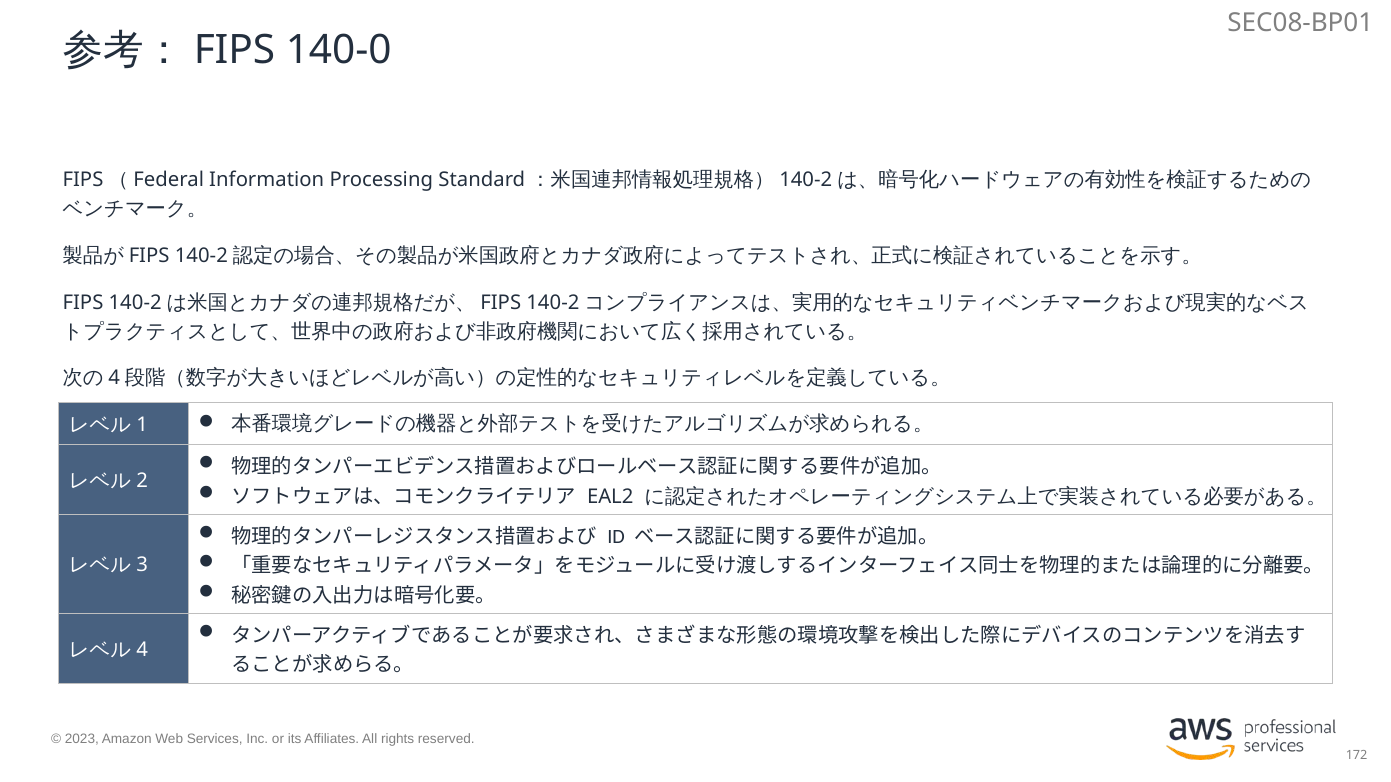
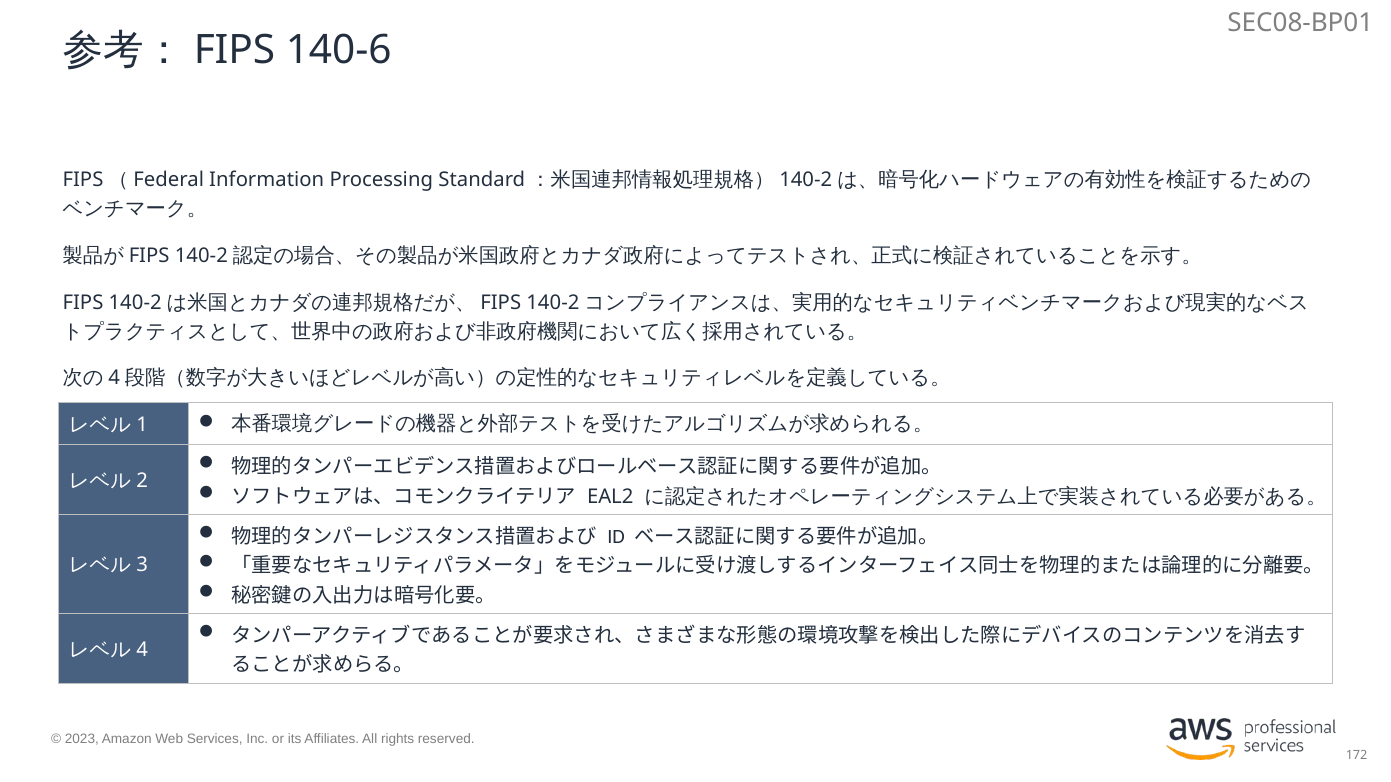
140-0: 140-0 -> 140-6 (339, 50)
